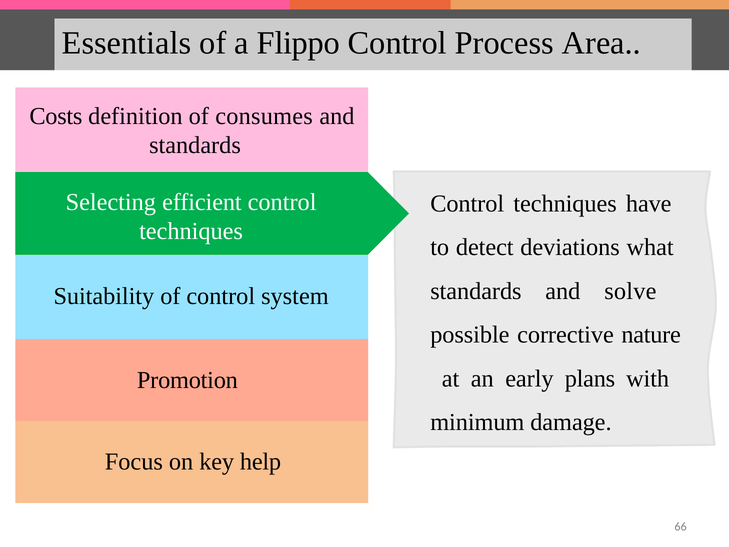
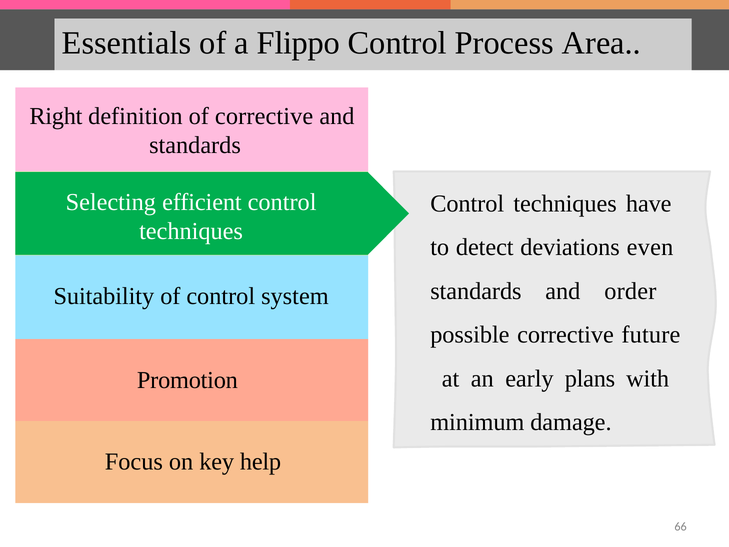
Costs: Costs -> Right (56, 116)
of consumes: consumes -> corrective (264, 116)
what: what -> even (650, 247)
solve: solve -> order (630, 291)
nature: nature -> future (651, 335)
